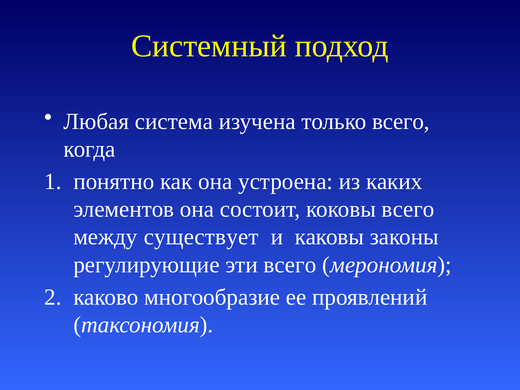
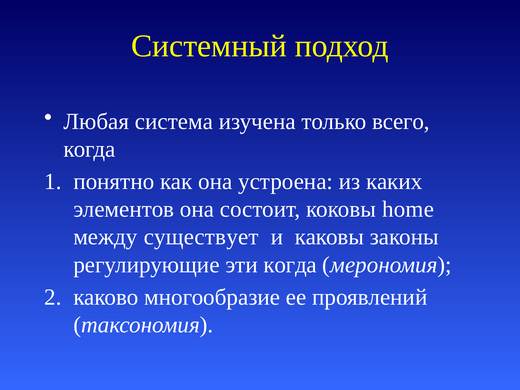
коковы всего: всего -> home (408, 209)
эти всего: всего -> когда (290, 265)
